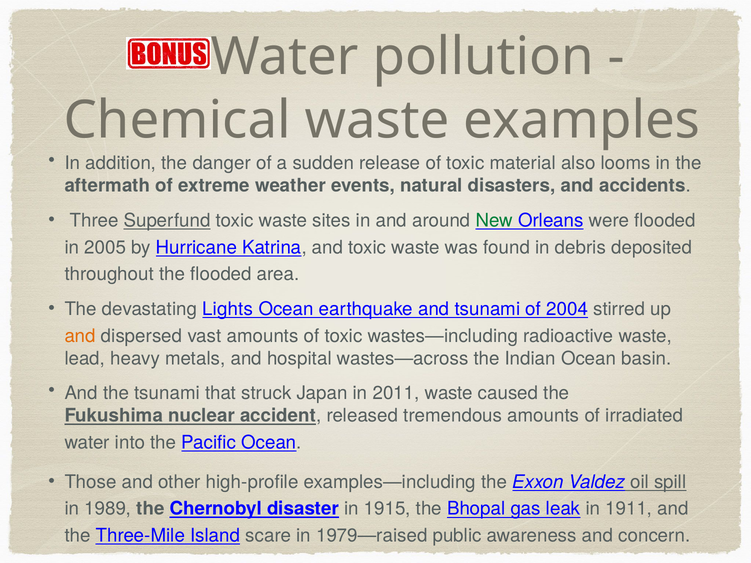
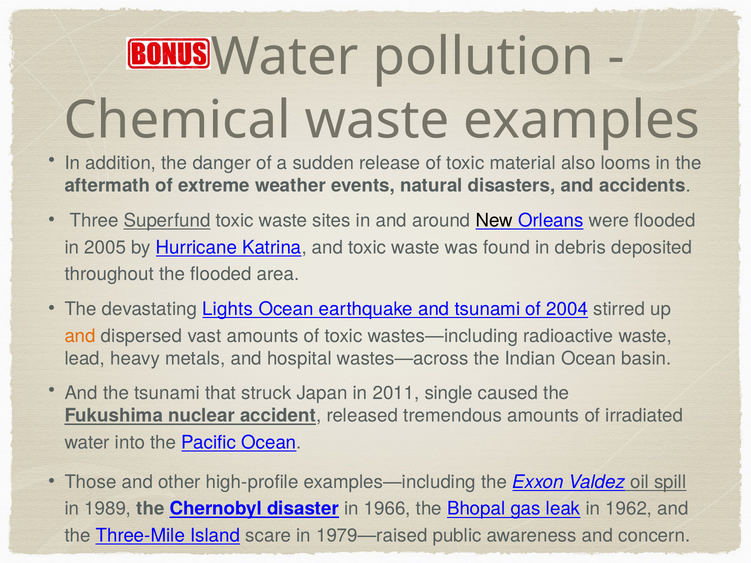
New colour: green -> black (494, 221)
2011 waste: waste -> single (449, 393)
1915: 1915 -> 1966 (387, 509)
1911: 1911 -> 1962 (629, 509)
